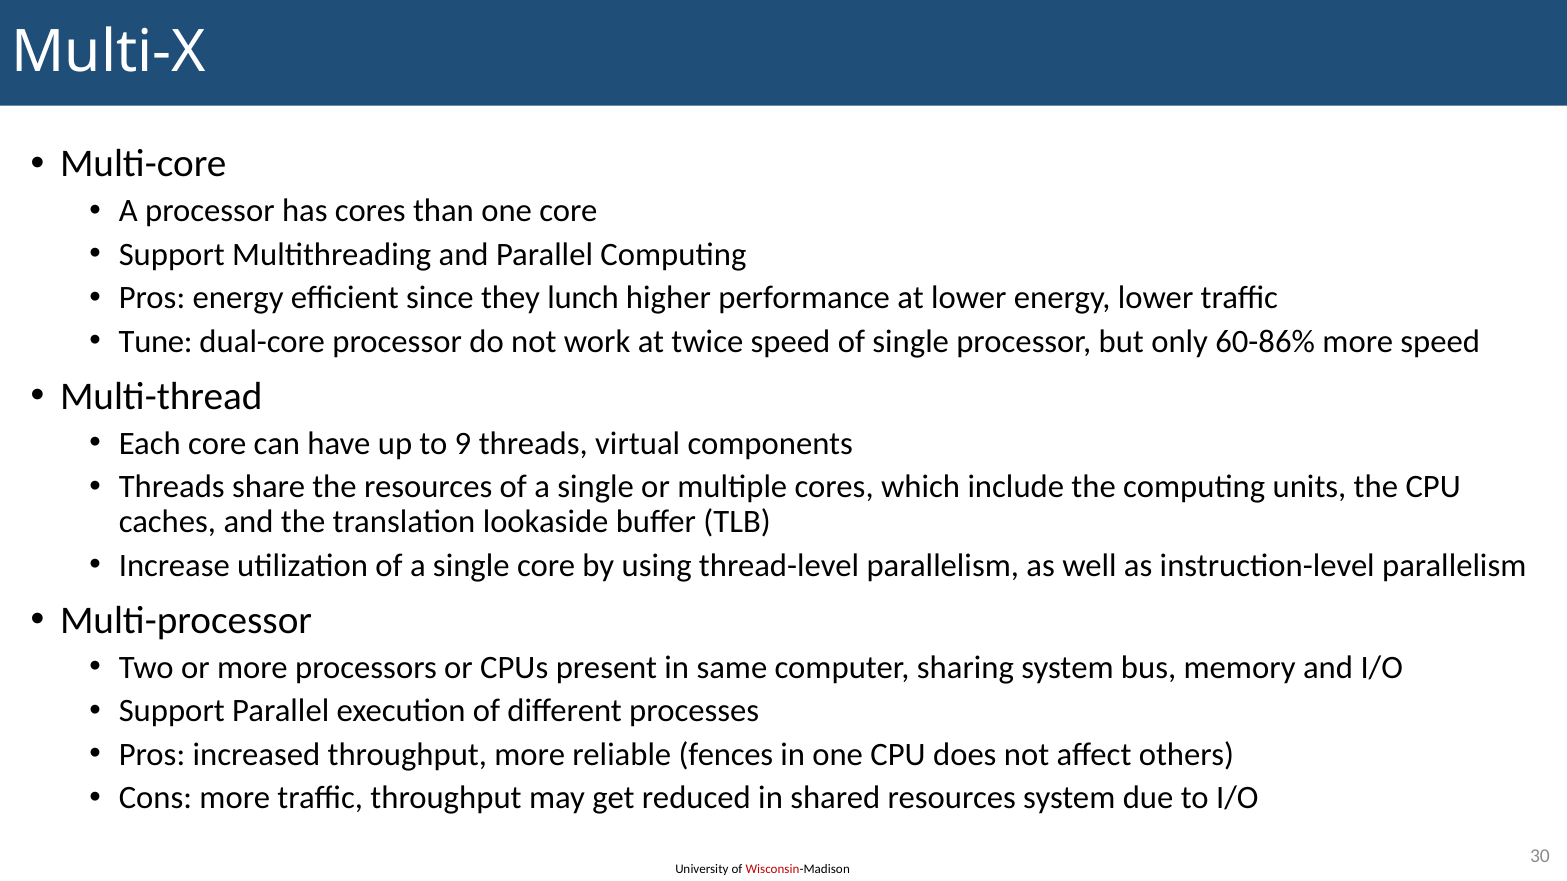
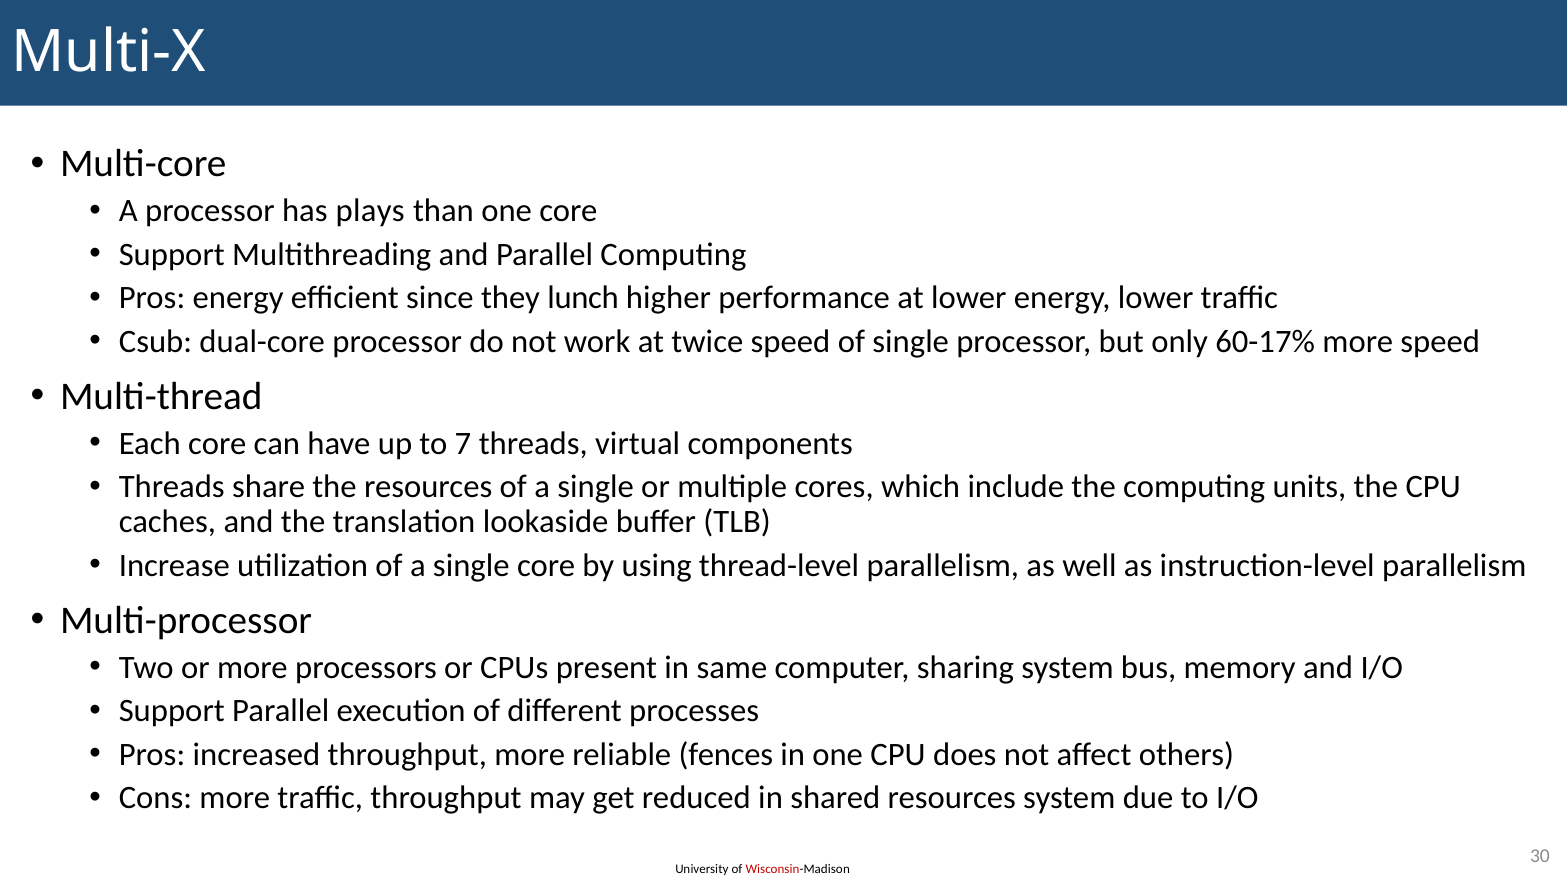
has cores: cores -> plays (370, 211)
Tune: Tune -> Csub (155, 341)
60-86%: 60-86% -> 60-17% (1265, 341)
9: 9 -> 7 (463, 444)
